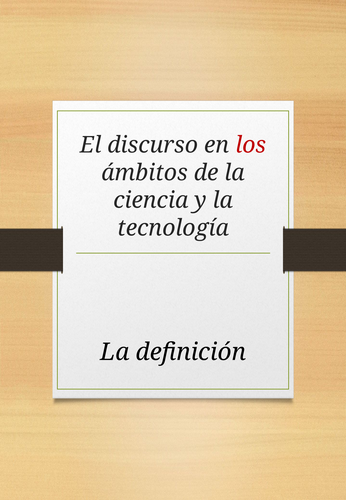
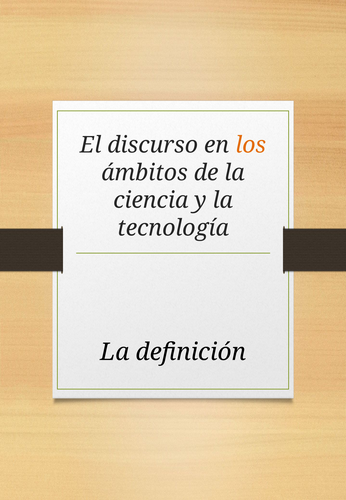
los colour: red -> orange (251, 145)
